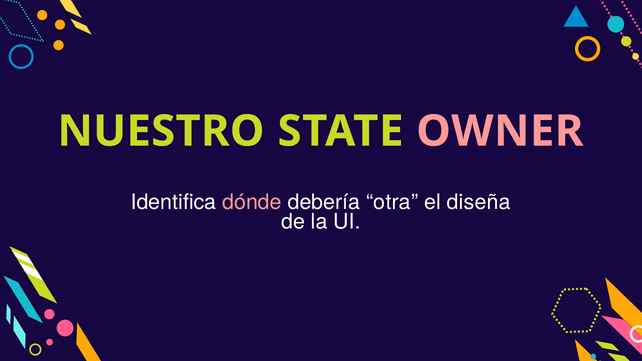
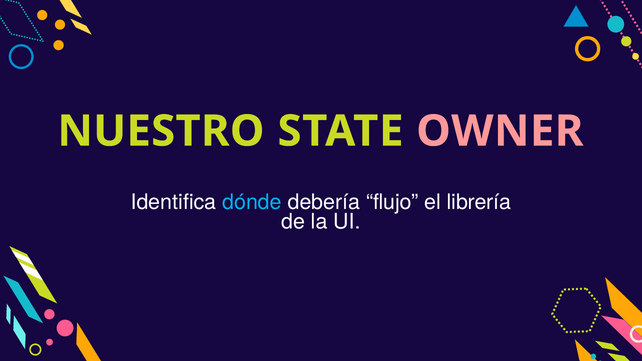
dónde colour: pink -> light blue (252, 202)
otra: otra -> flujo (392, 202)
diseña: diseña -> librería (479, 202)
